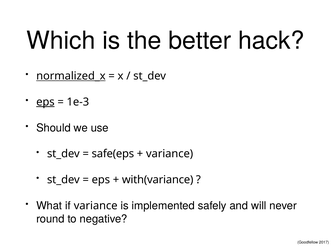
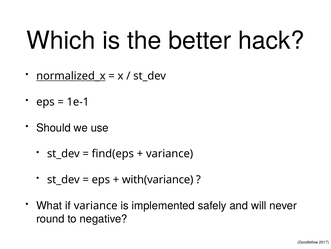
eps underline: present -> none (45, 102)
1e-3: 1e-3 -> 1e-1 (78, 102)
safe(eps: safe(eps -> find(eps (113, 153)
